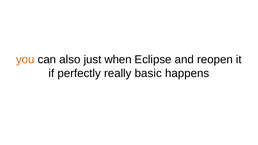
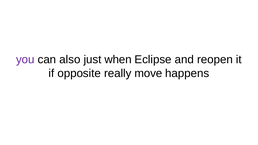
you colour: orange -> purple (25, 60)
perfectly: perfectly -> opposite (79, 73)
basic: basic -> move (148, 73)
